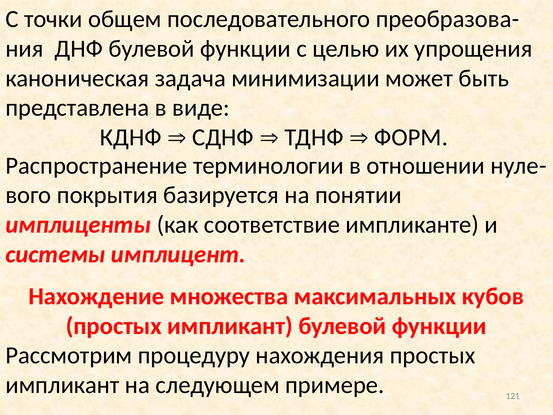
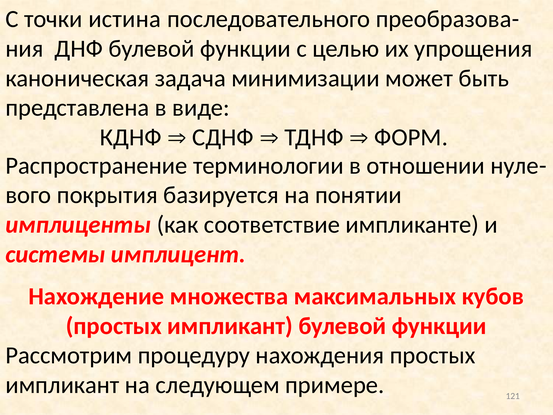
общем: общем -> истина (125, 19)
